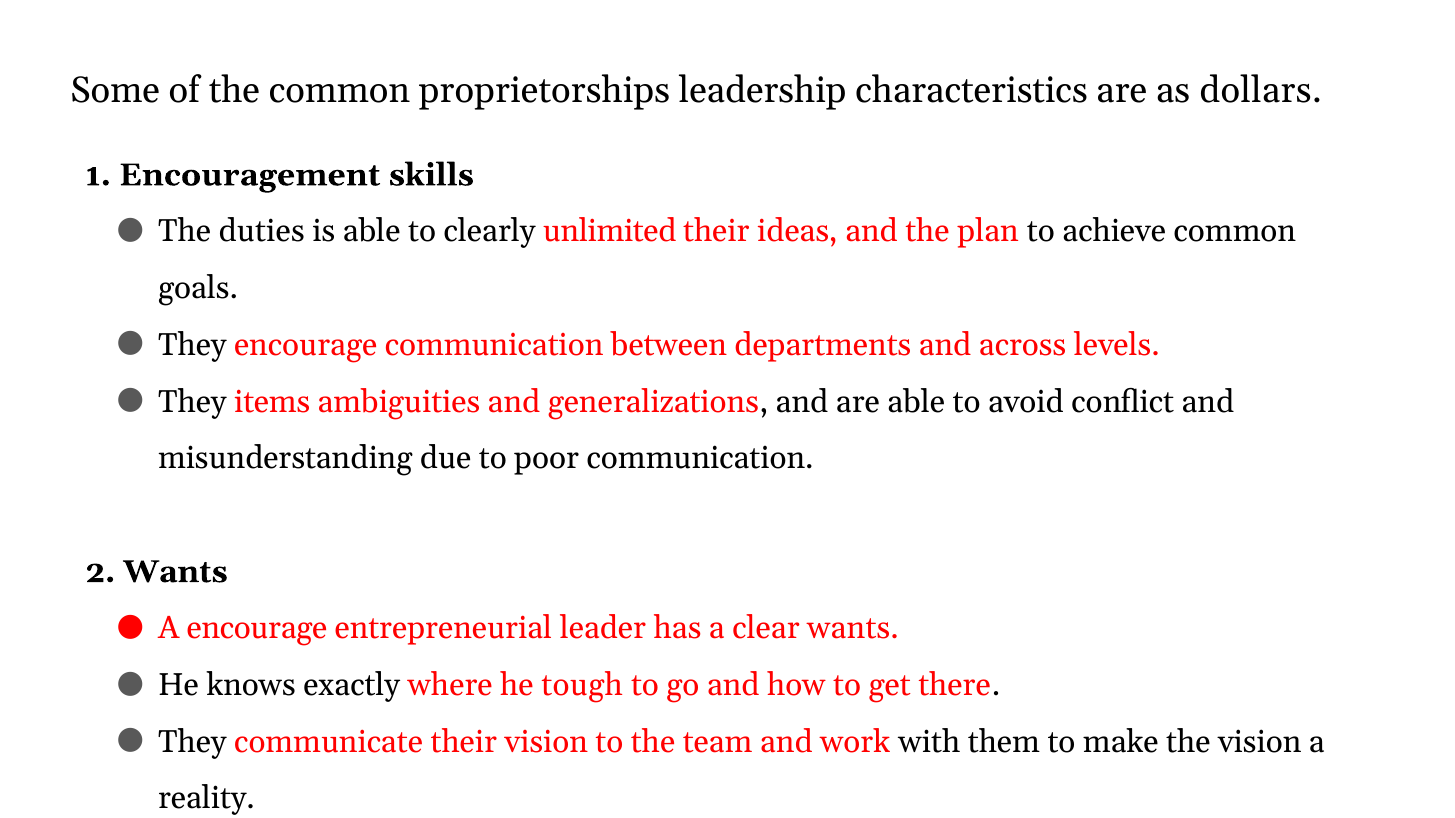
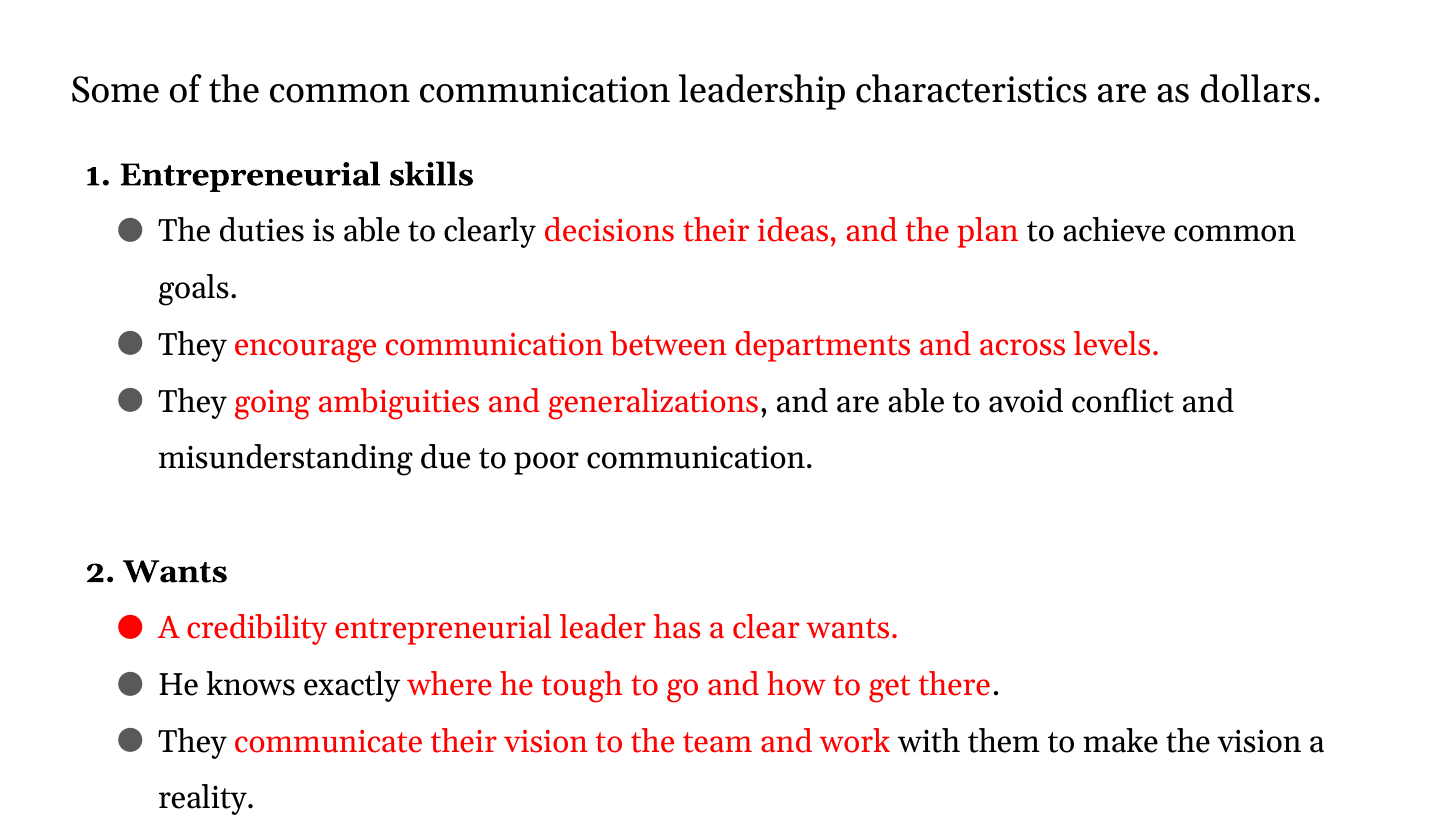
common proprietorships: proprietorships -> communication (545, 90)
1 Encouragement: Encouragement -> Entrepreneurial (250, 175)
unlimited: unlimited -> decisions (609, 232)
items: items -> going (272, 402)
A encourage: encourage -> credibility (257, 629)
